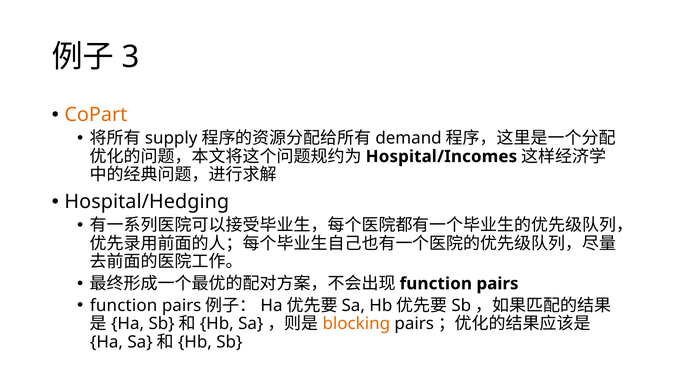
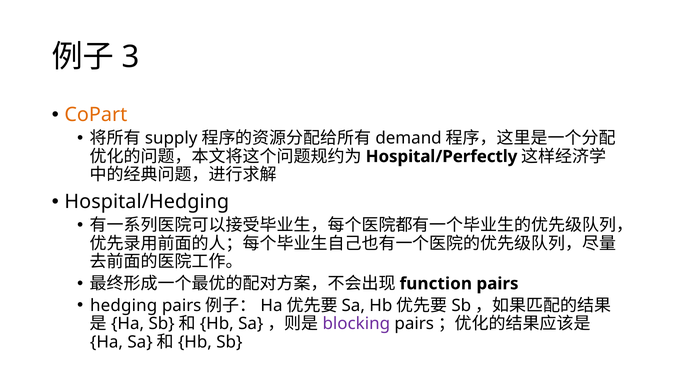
Hospital/Incomes: Hospital/Incomes -> Hospital/Perfectly (441, 156)
function: function -> hedging (124, 305)
blocking colour: orange -> purple (356, 324)
